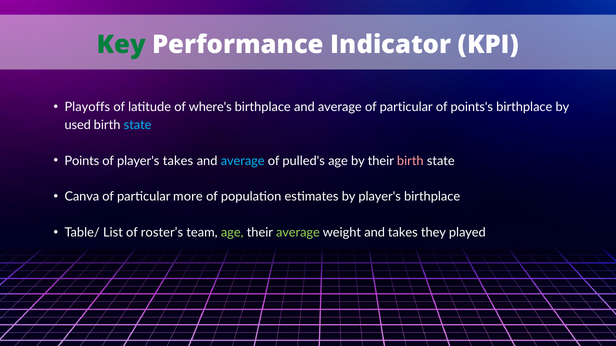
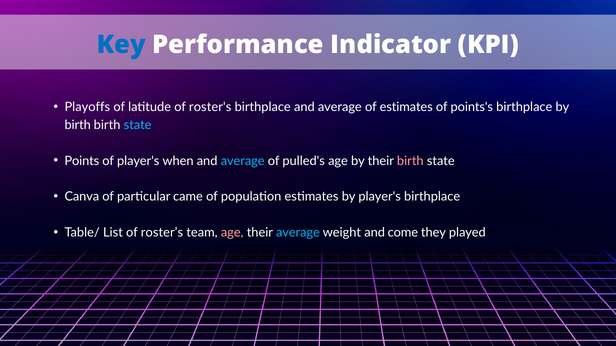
Key colour: green -> blue (121, 45)
where's: where's -> roster's (210, 107)
average of particular: particular -> estimates (406, 107)
used: used -> birth (78, 125)
player's takes: takes -> when (178, 161)
more: more -> came (188, 197)
age colour: light green -> pink (232, 233)
average colour: light green -> light blue (298, 233)
and takes: takes -> come (403, 233)
